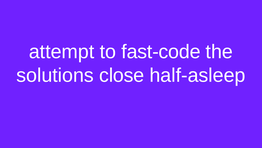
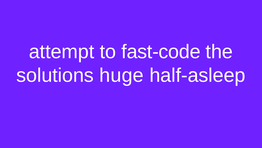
close: close -> huge (122, 75)
